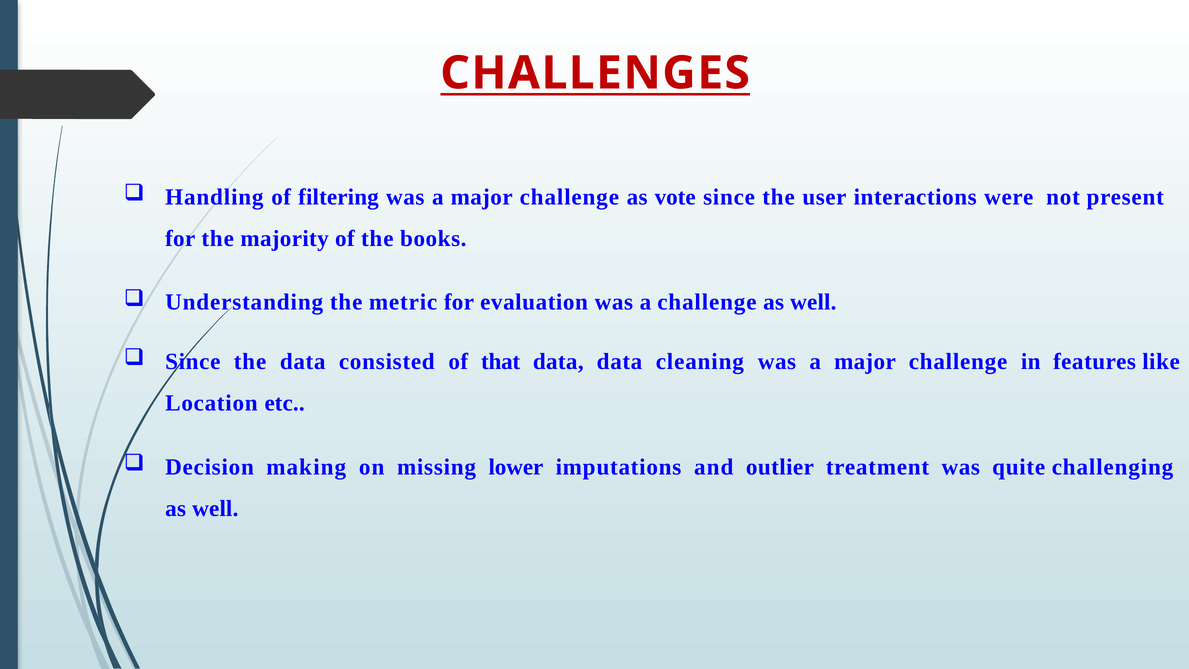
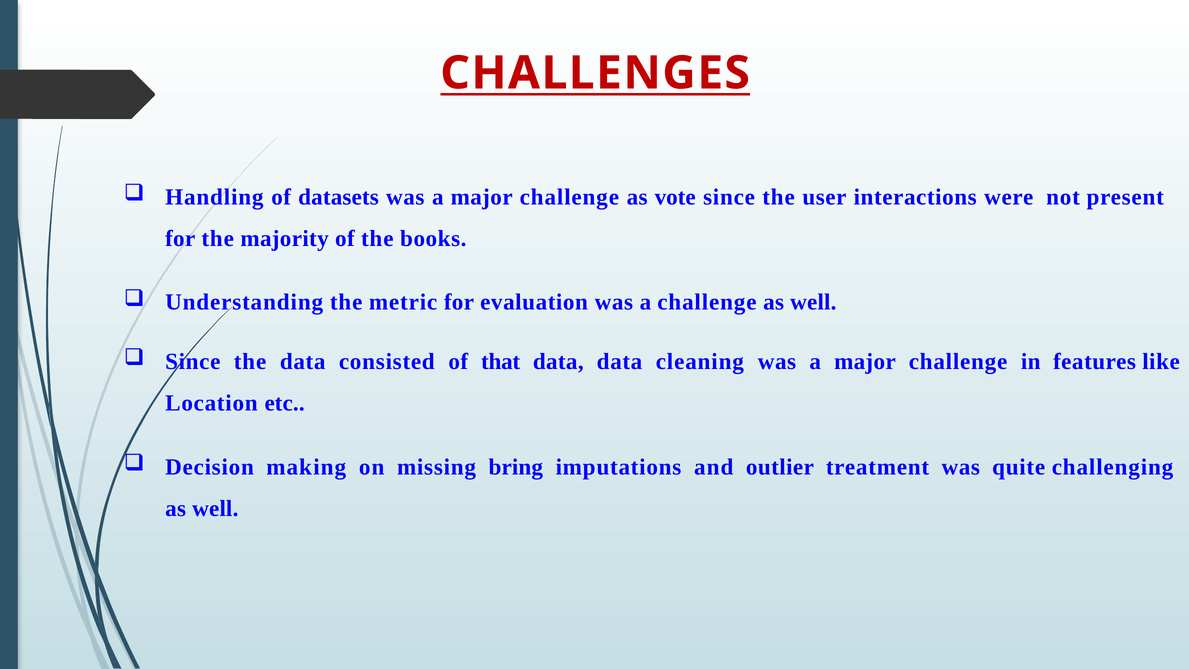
filtering: filtering -> datasets (339, 197)
lower: lower -> bring (516, 467)
